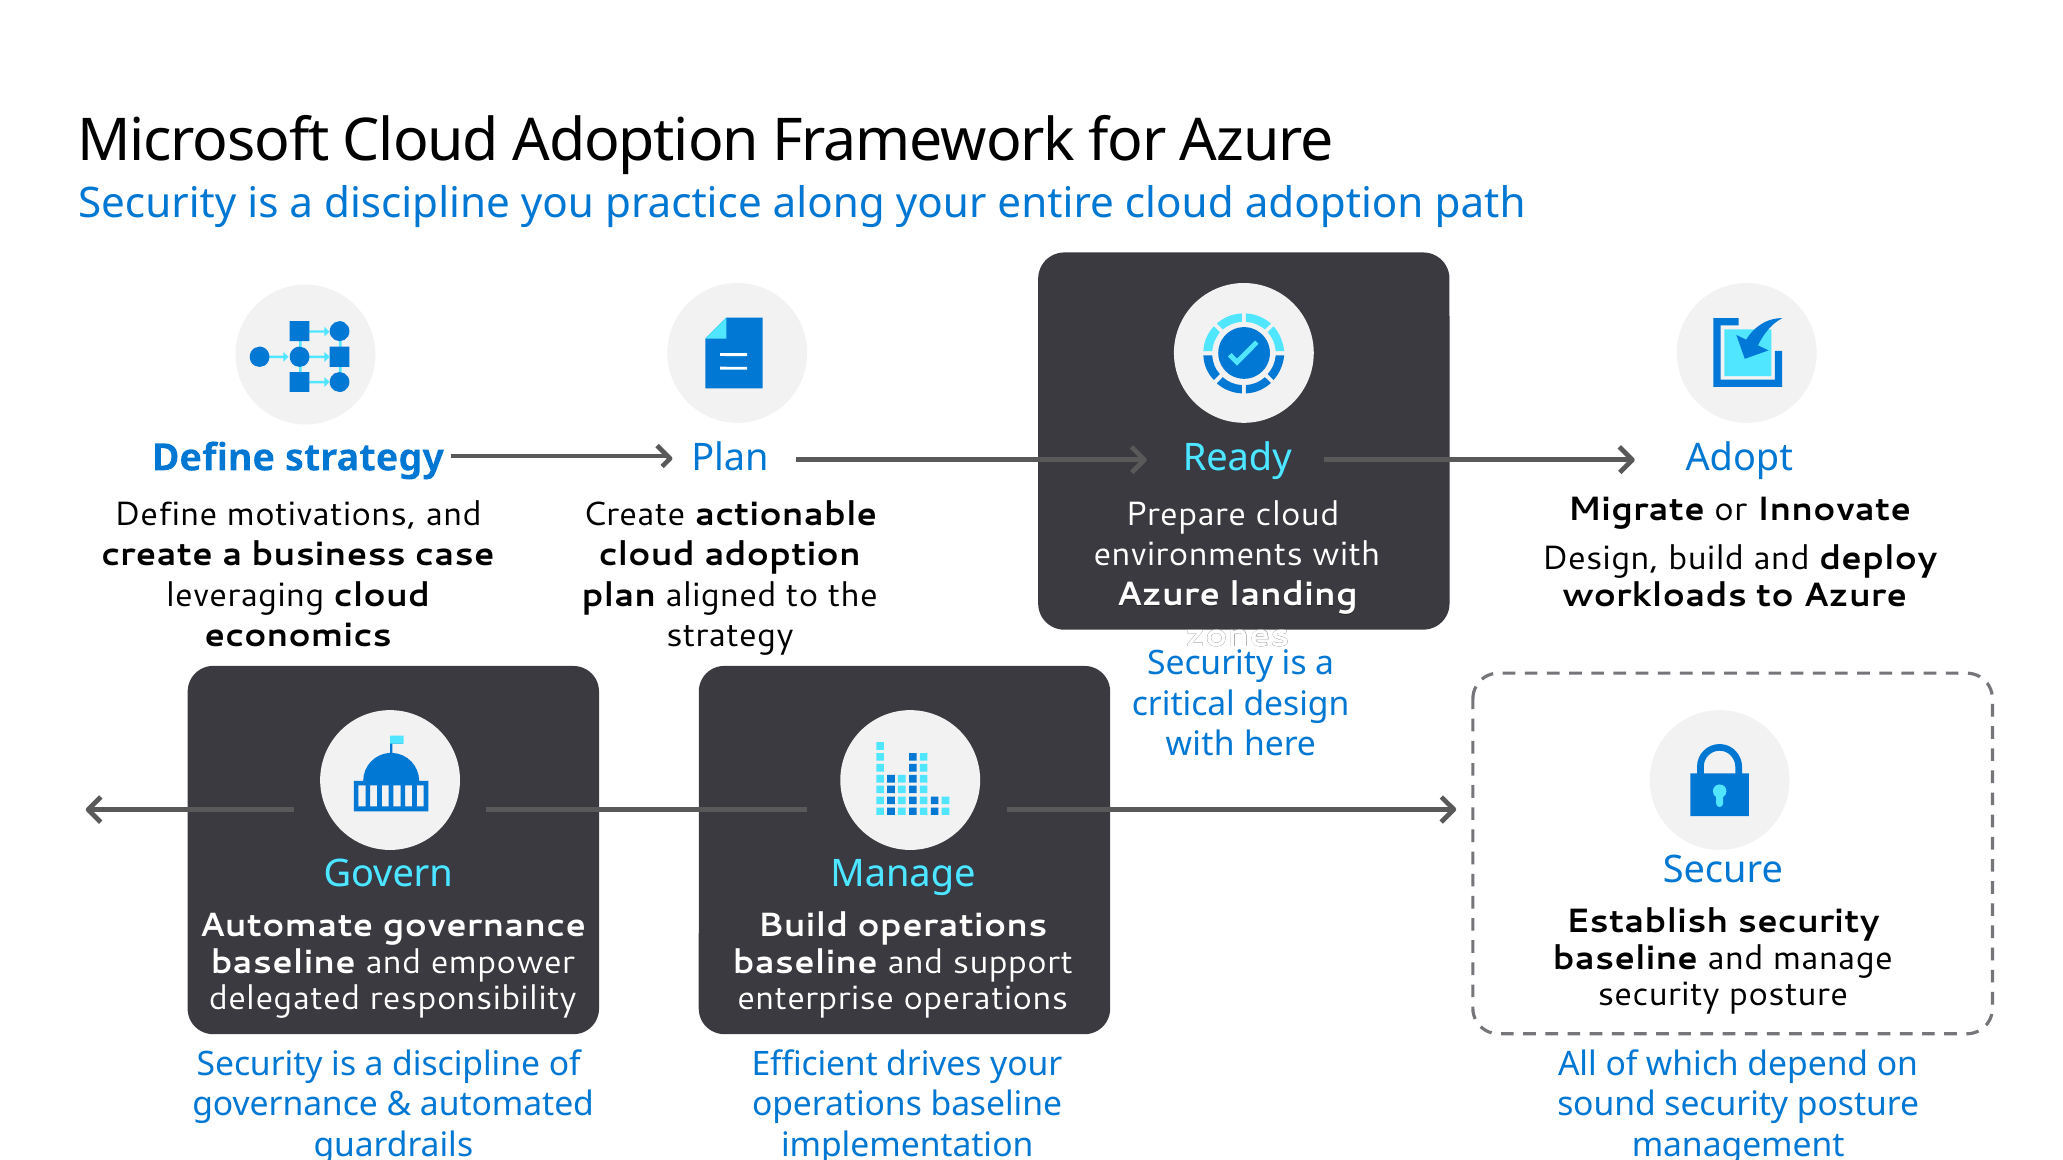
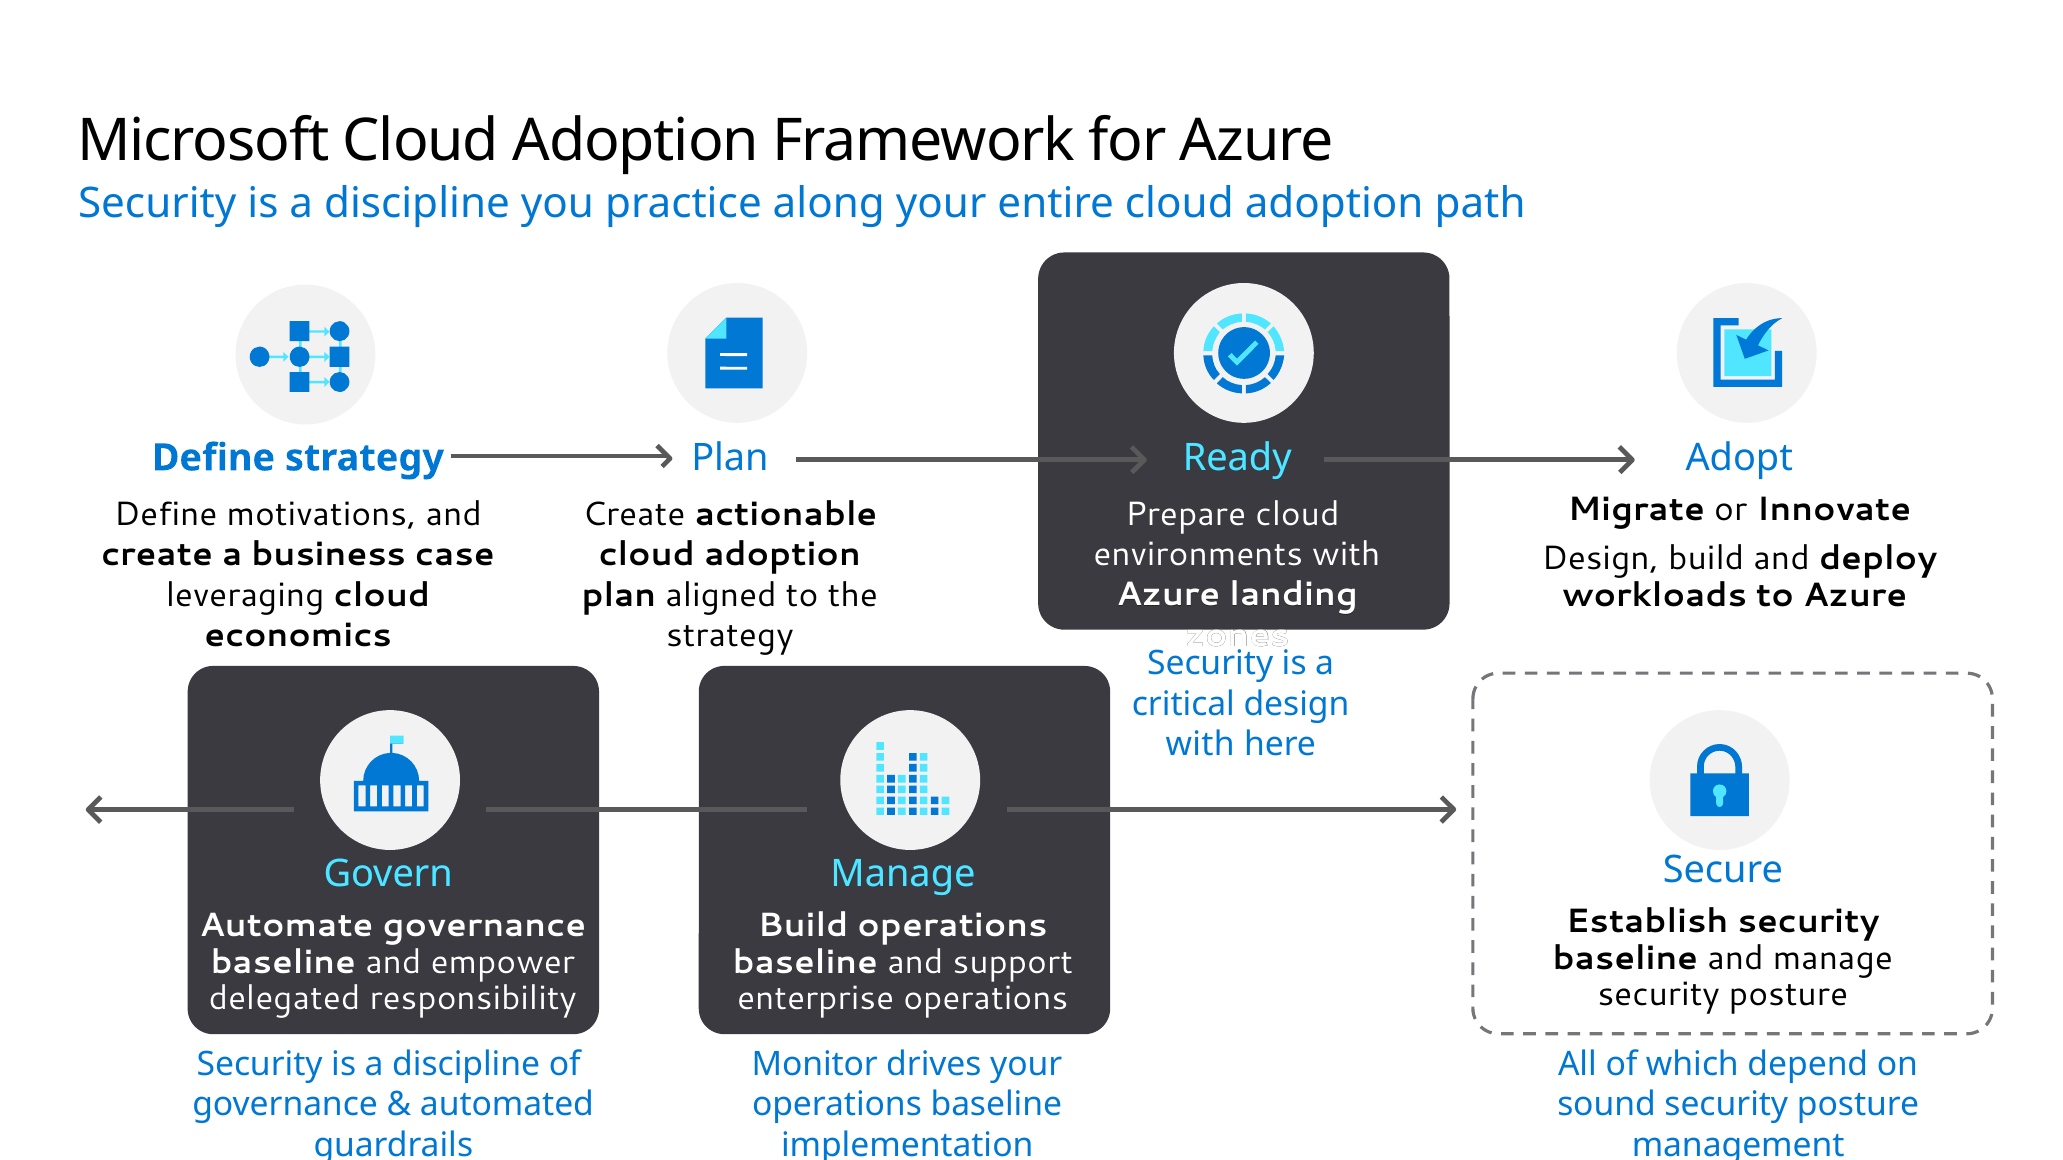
Efficient: Efficient -> Monitor (815, 1064)
